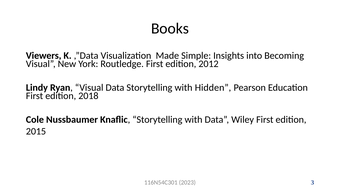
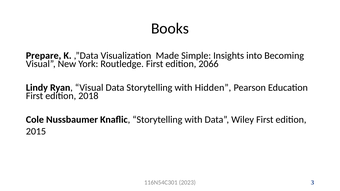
Viewers: Viewers -> Prepare (44, 56)
2012: 2012 -> 2066 (209, 64)
